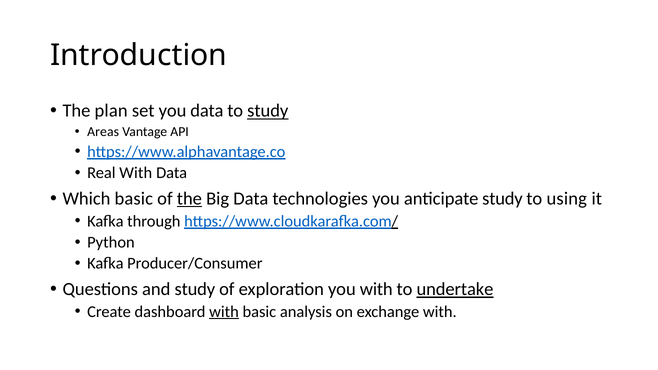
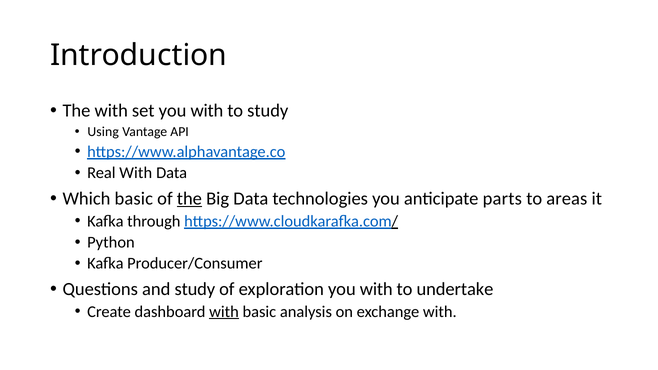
The plan: plan -> with (111, 111)
set you data: data -> with (207, 111)
study underline: present -> none (268, 111)
Areas: Areas -> Using (103, 132)
anticipate study: study -> parts (502, 199)
using: using -> areas (567, 199)
undertake underline: present -> none (455, 289)
